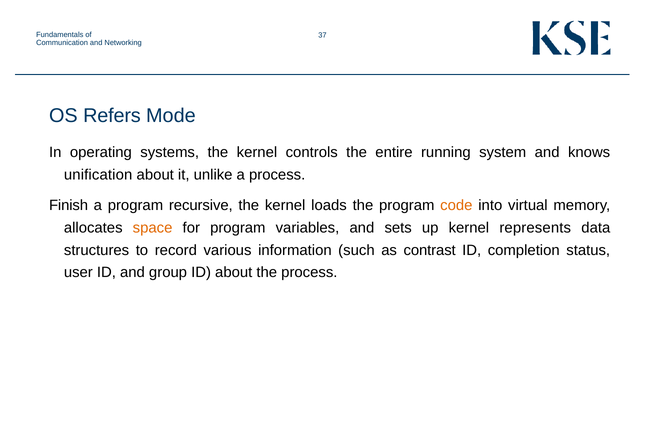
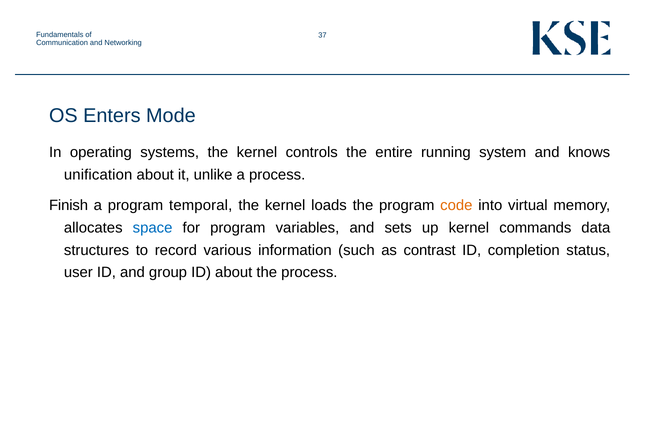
Refers: Refers -> Enters (112, 115)
recursive: recursive -> temporal (201, 205)
space colour: orange -> blue (153, 228)
represents: represents -> commands (535, 228)
